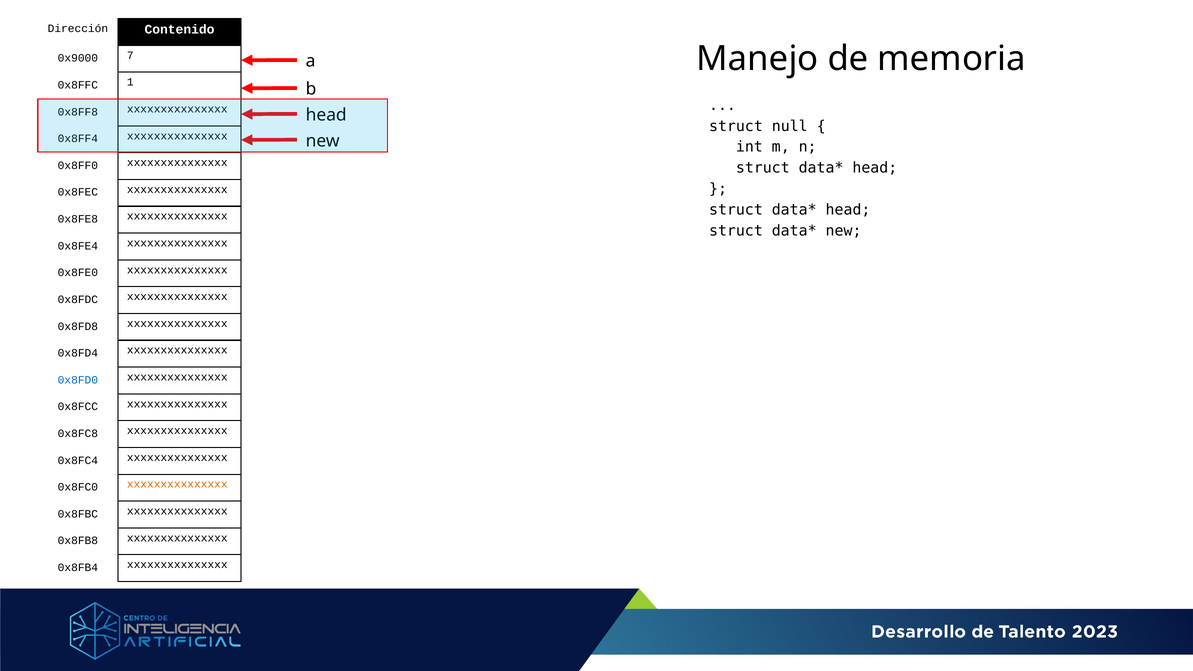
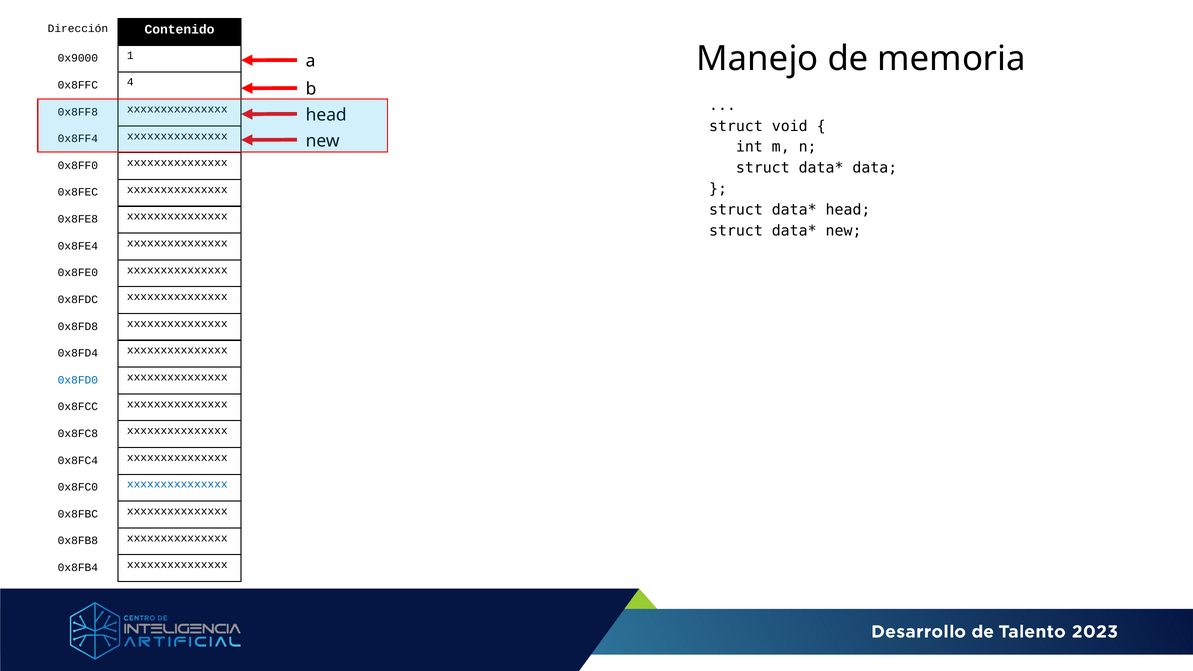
7: 7 -> 1 (130, 55)
1: 1 -> 4 (130, 82)
null: null -> void (790, 126)
head: head -> data (875, 168)
xxxxxxxxxxxxxxx colour: orange -> blue (177, 484)
